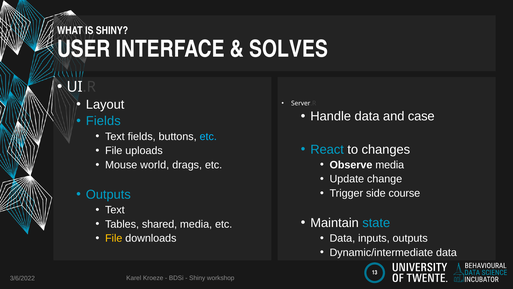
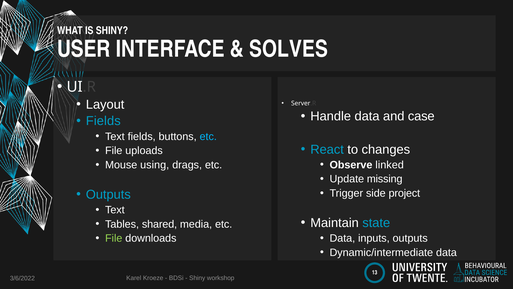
Observe media: media -> linked (390, 165)
world: world -> using (155, 165)
change: change -> missing (385, 179)
course: course -> project (404, 193)
File colour: yellow -> light green (114, 238)
